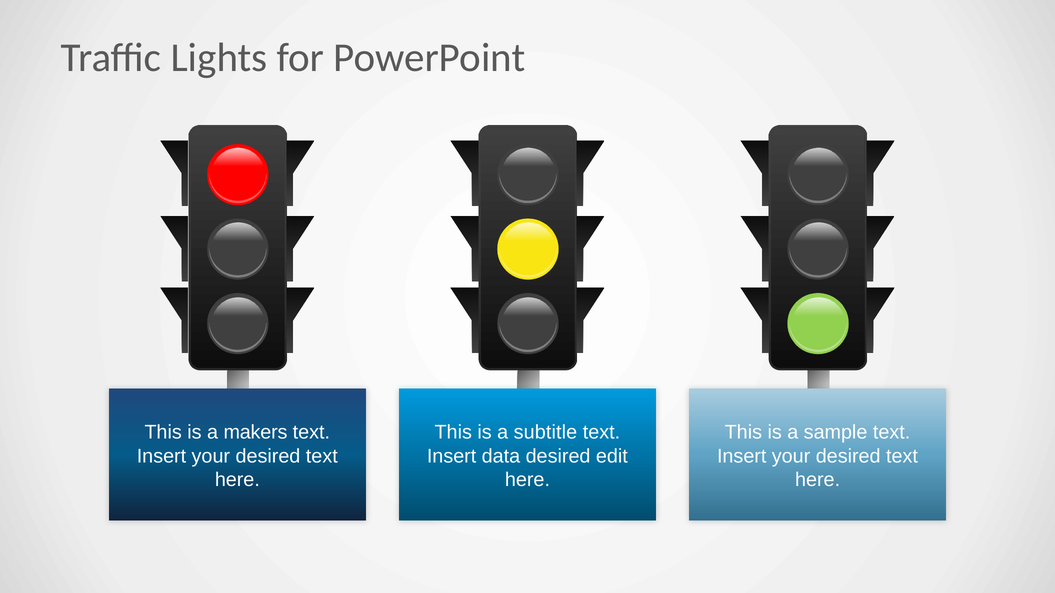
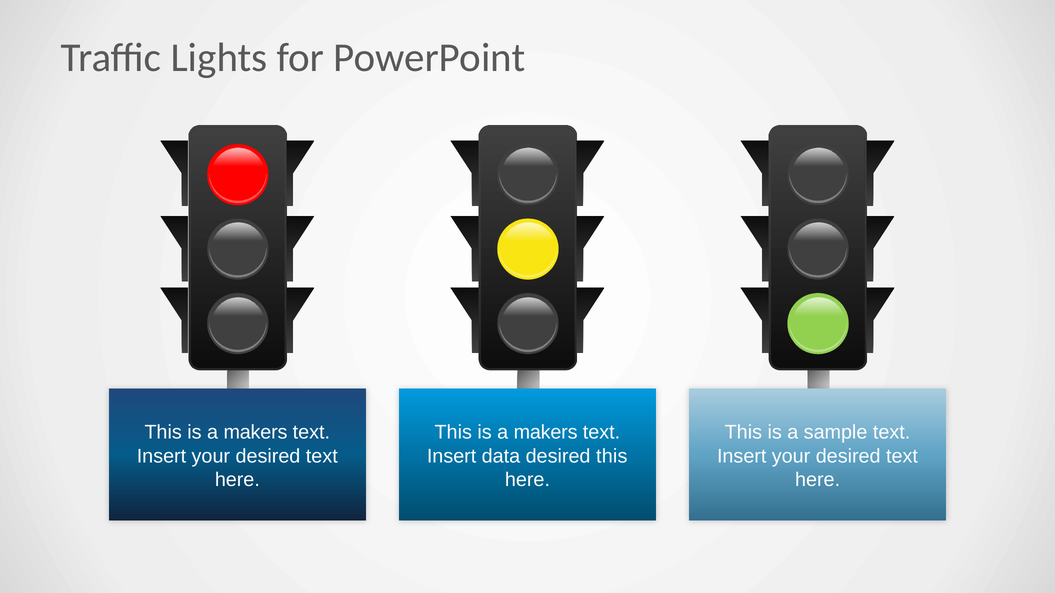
subtitle: subtitle -> makers (546, 433)
desired edit: edit -> this (612, 456)
